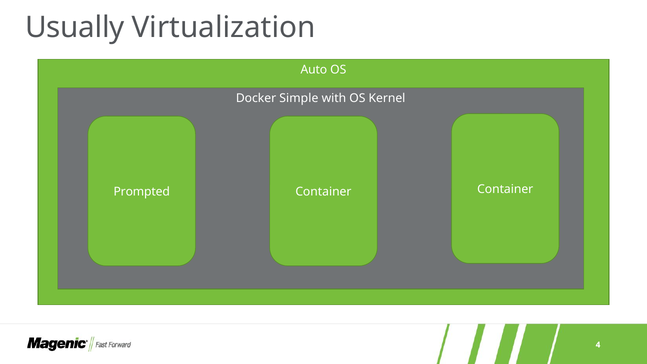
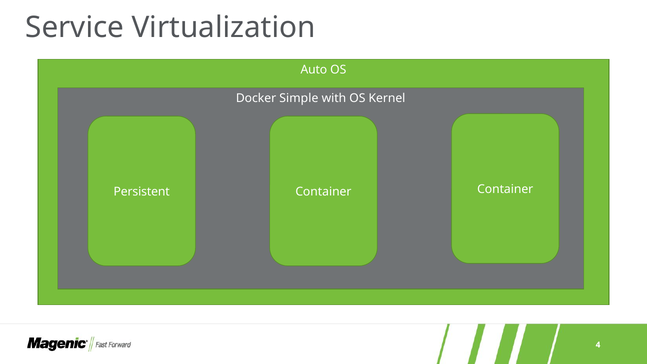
Usually: Usually -> Service (75, 28)
Prompted: Prompted -> Persistent (142, 192)
